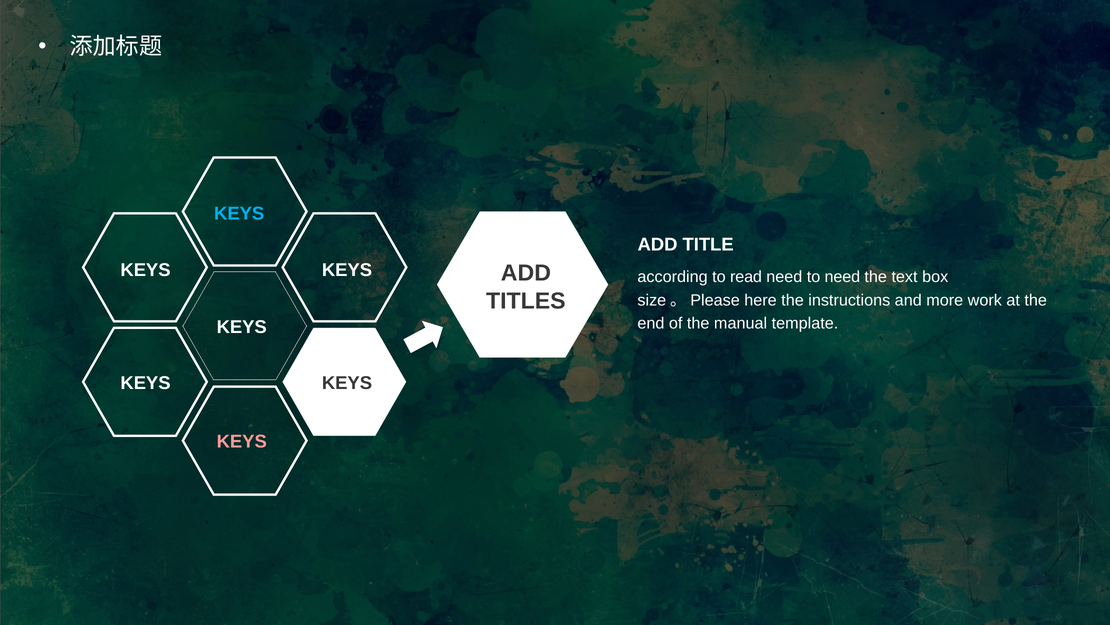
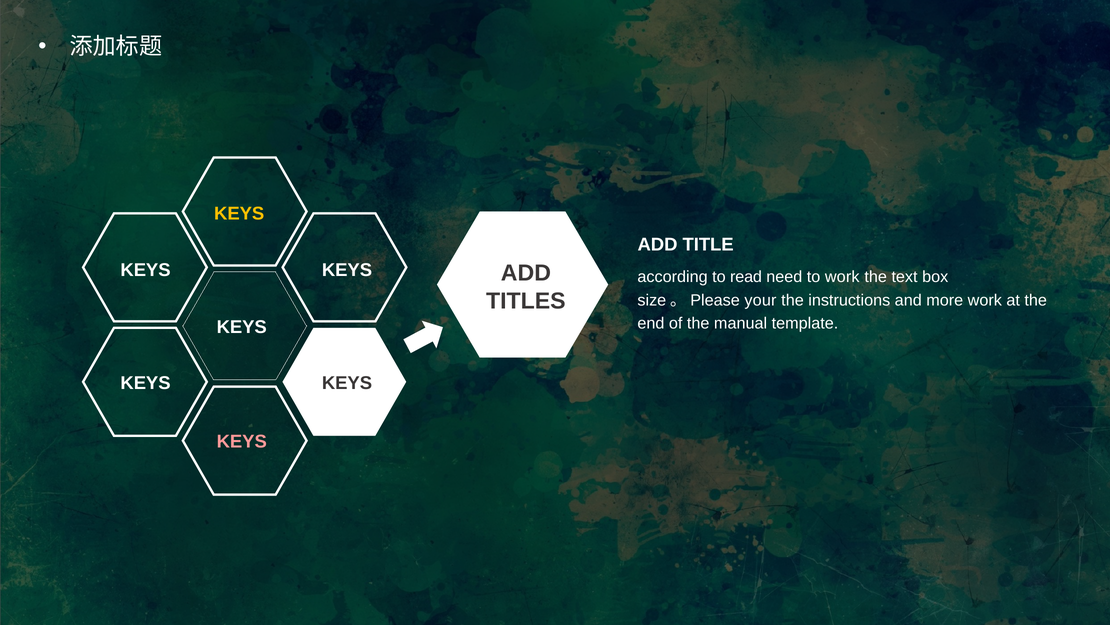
KEYS colour: light blue -> yellow (239, 214)
to need: need -> work (842, 277)
here: here -> your (760, 300)
